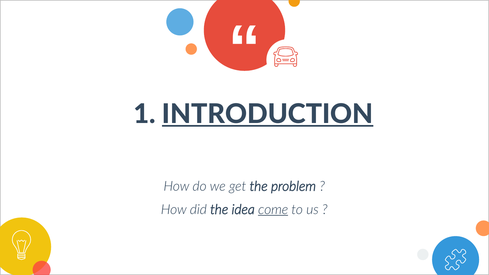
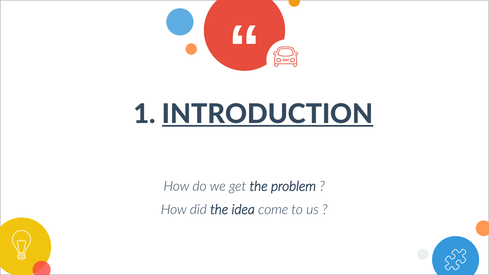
come underline: present -> none (273, 210)
